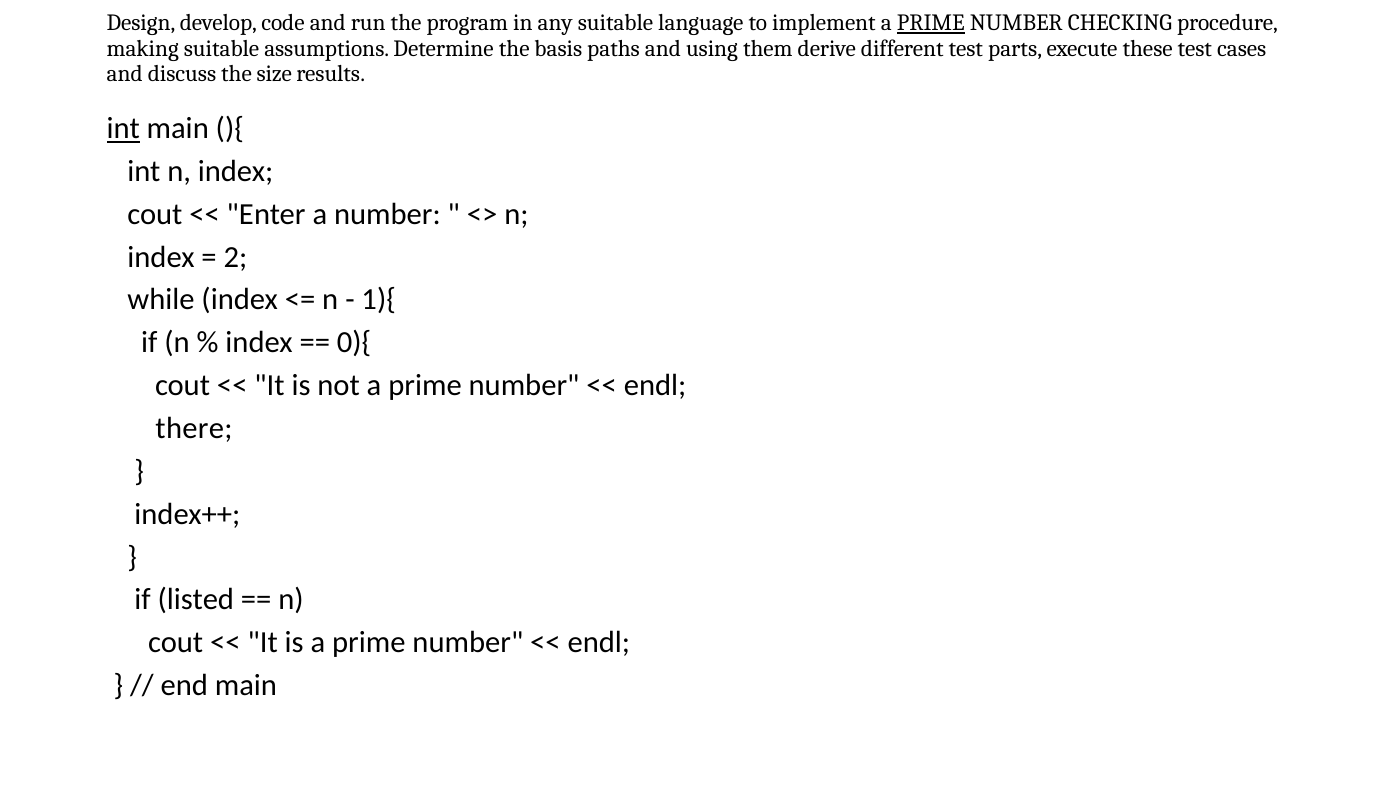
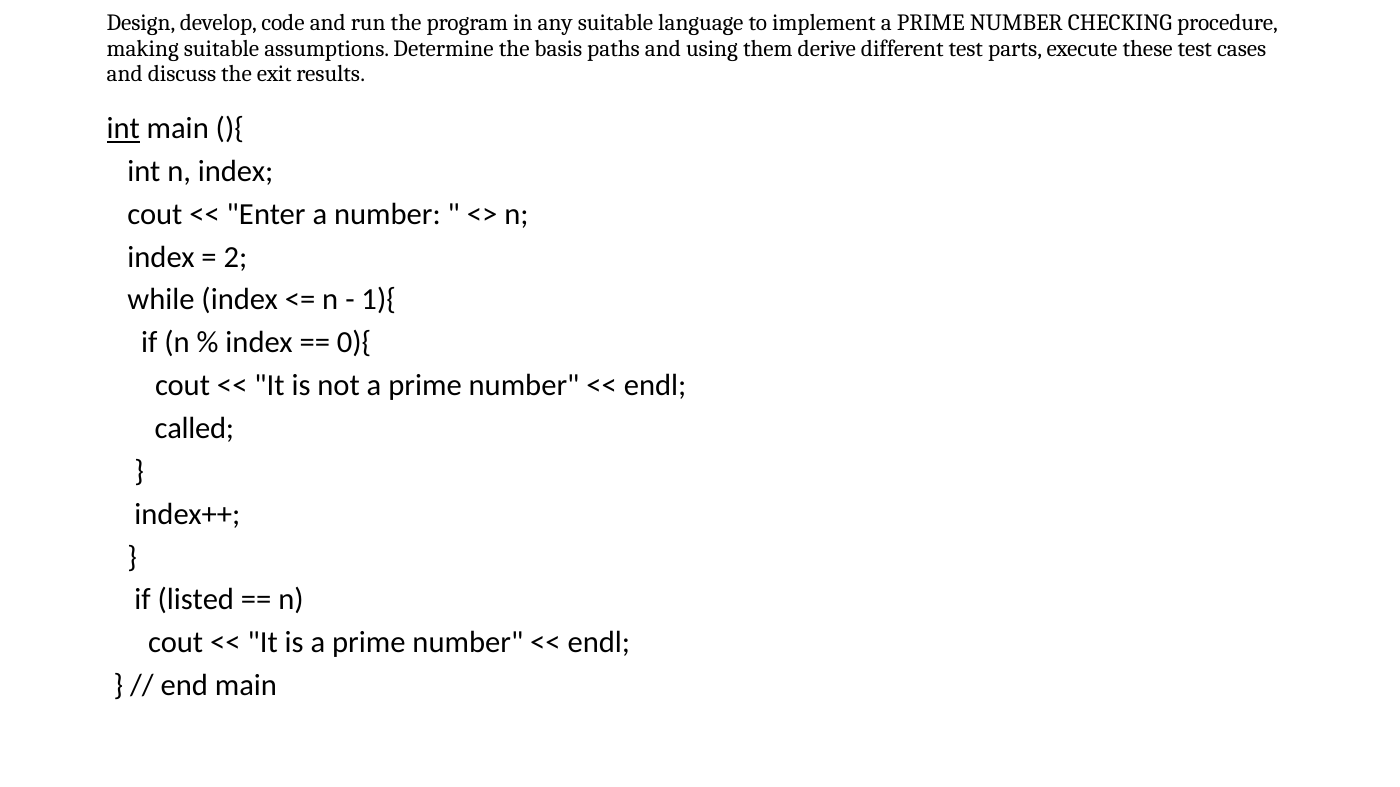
PRIME underline: present -> none (931, 23)
size: size -> exit (274, 74)
there: there -> called (194, 429)
